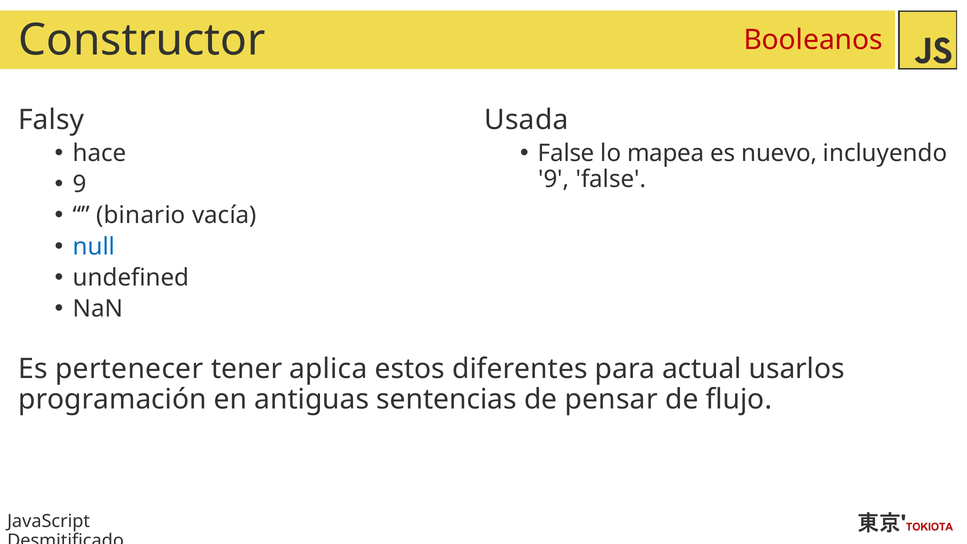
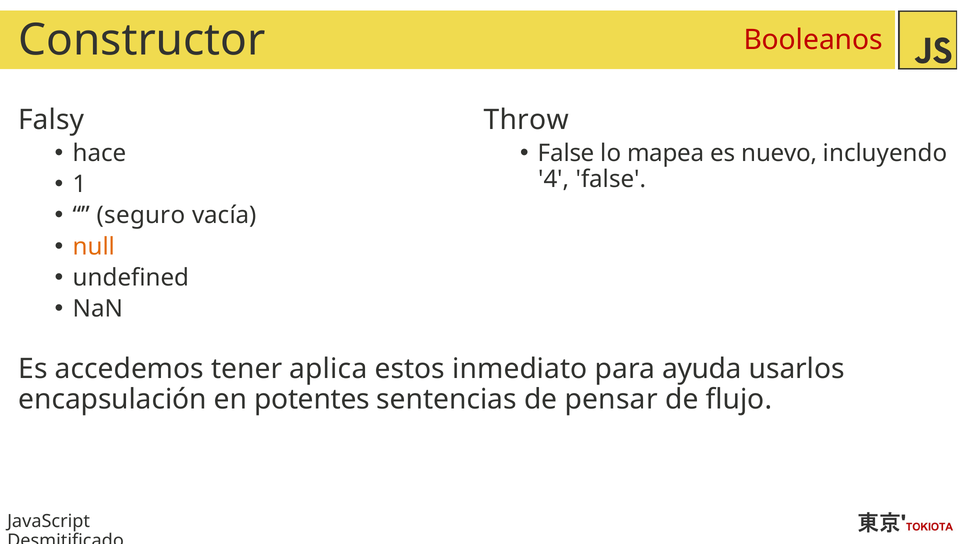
Usada: Usada -> Throw (526, 120)
9: 9 -> 1 (80, 184)
9: 9 -> 4 (554, 179)
binario: binario -> seguro (141, 215)
null colour: blue -> orange (94, 247)
pertenecer: pertenecer -> accedemos (129, 369)
diferentes: diferentes -> inmediato (520, 369)
actual: actual -> ayuda (702, 369)
programación: programación -> encapsulación (113, 399)
antiguas: antiguas -> potentes (312, 399)
